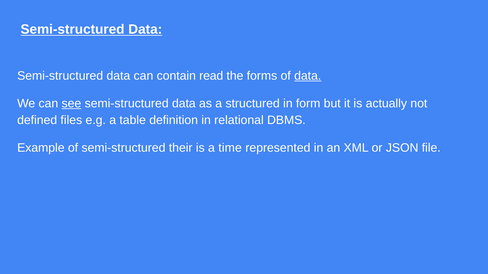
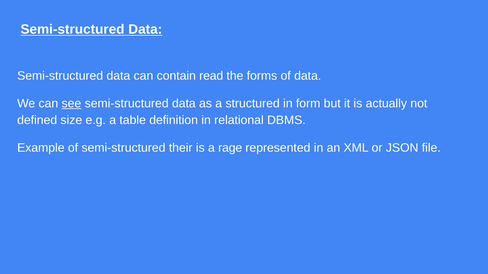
data underline: present -> none (308, 76)
files: files -> size (71, 120)
time: time -> rage (230, 148)
